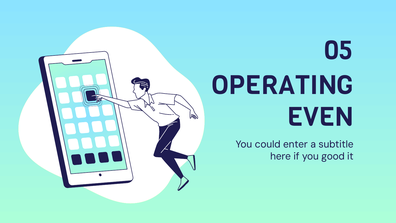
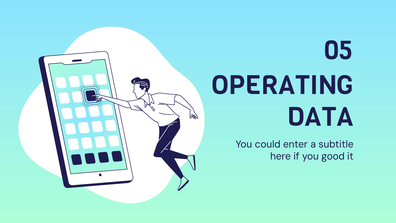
EVEN: EVEN -> DATA (320, 117)
